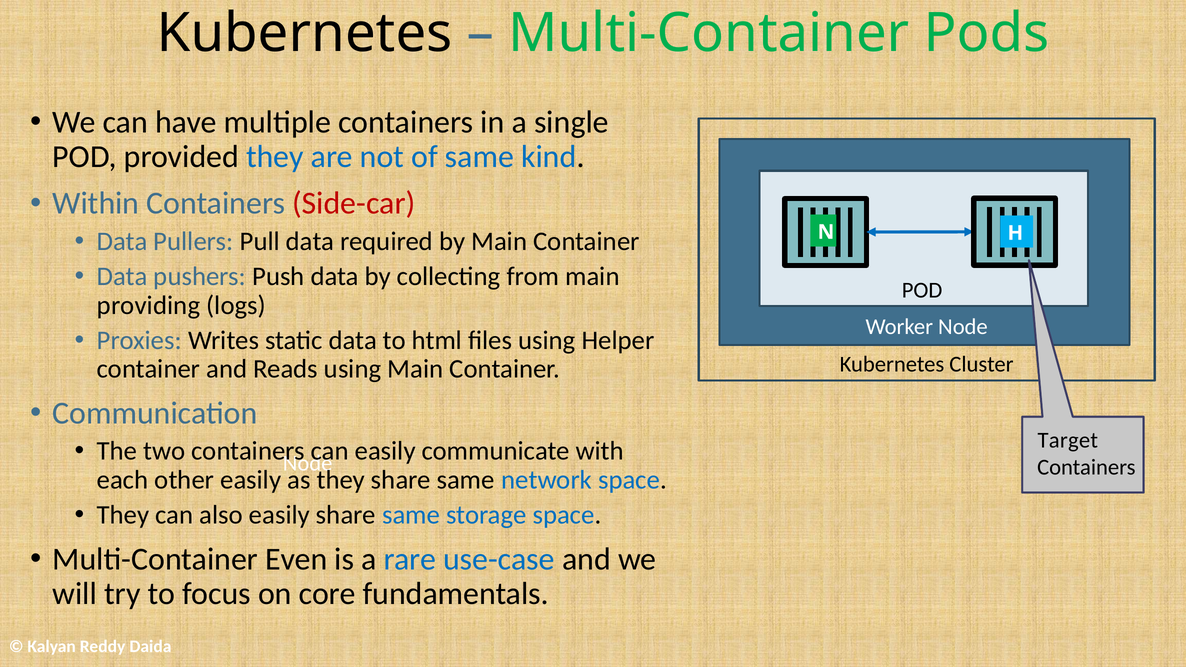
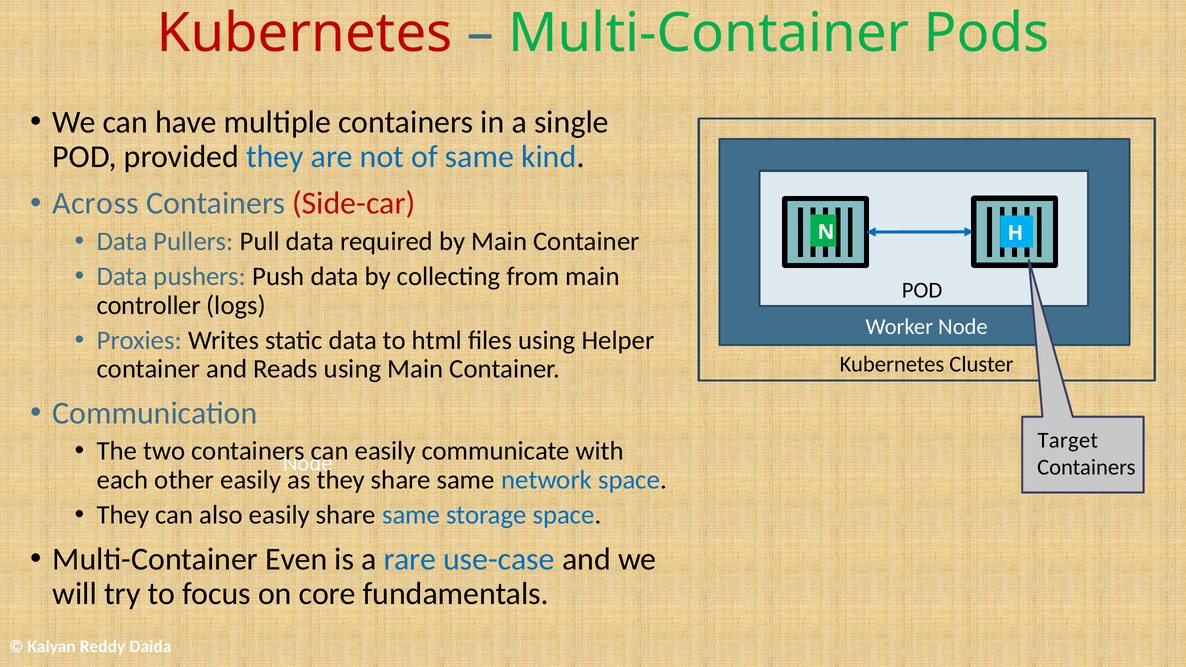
Kubernetes colour: black -> red (305, 33)
Within: Within -> Across (96, 203)
providing: providing -> controller (149, 305)
